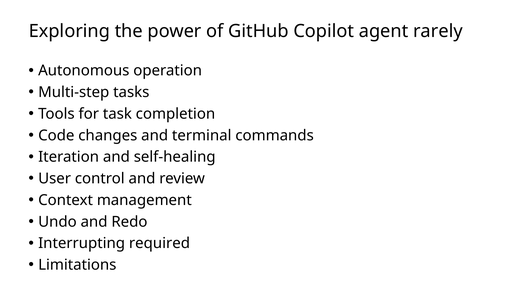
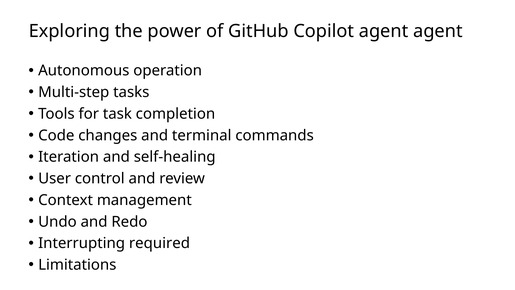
agent rarely: rarely -> agent (438, 31)
